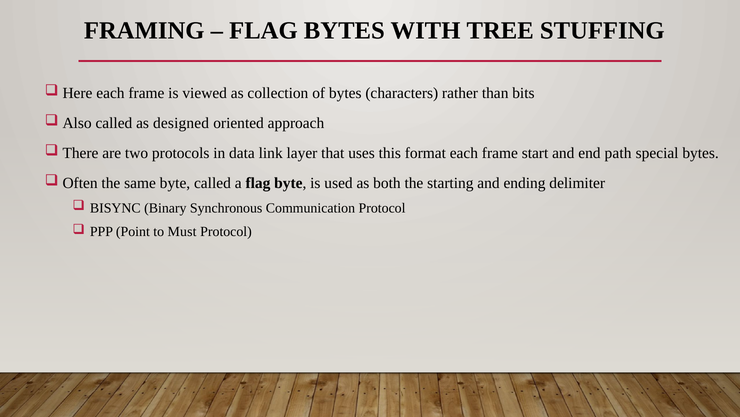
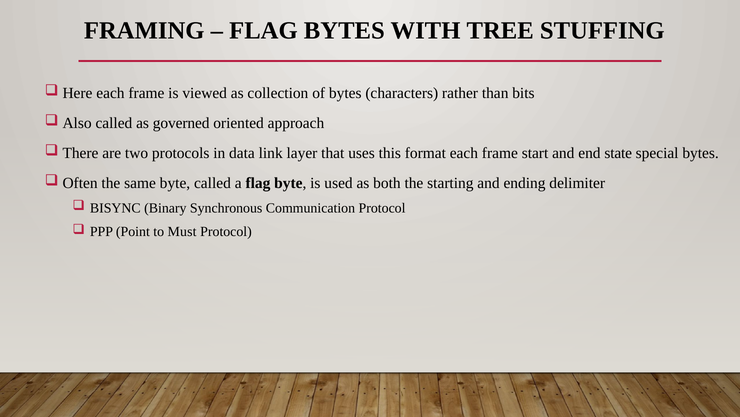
designed: designed -> governed (181, 123)
path: path -> state (618, 153)
